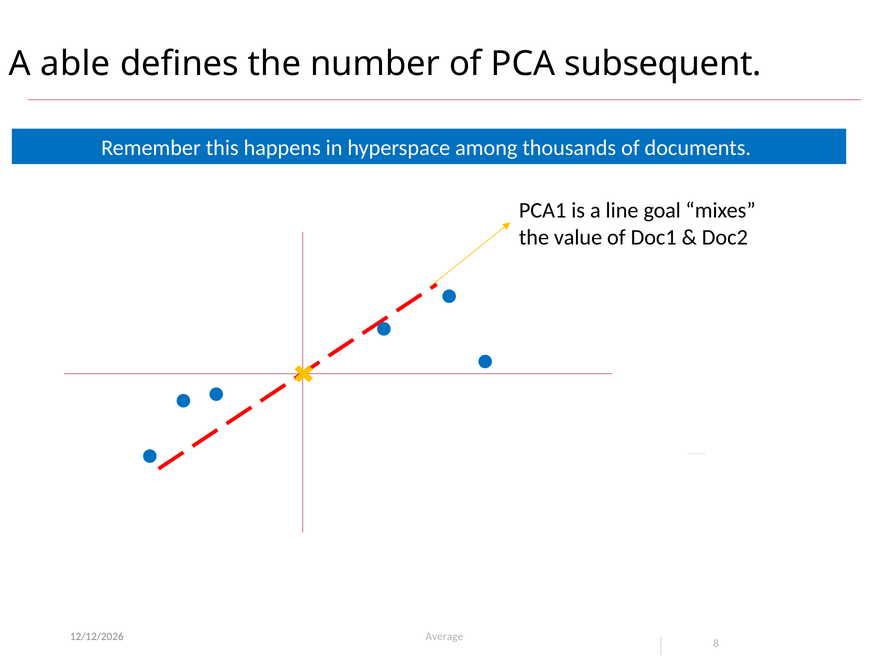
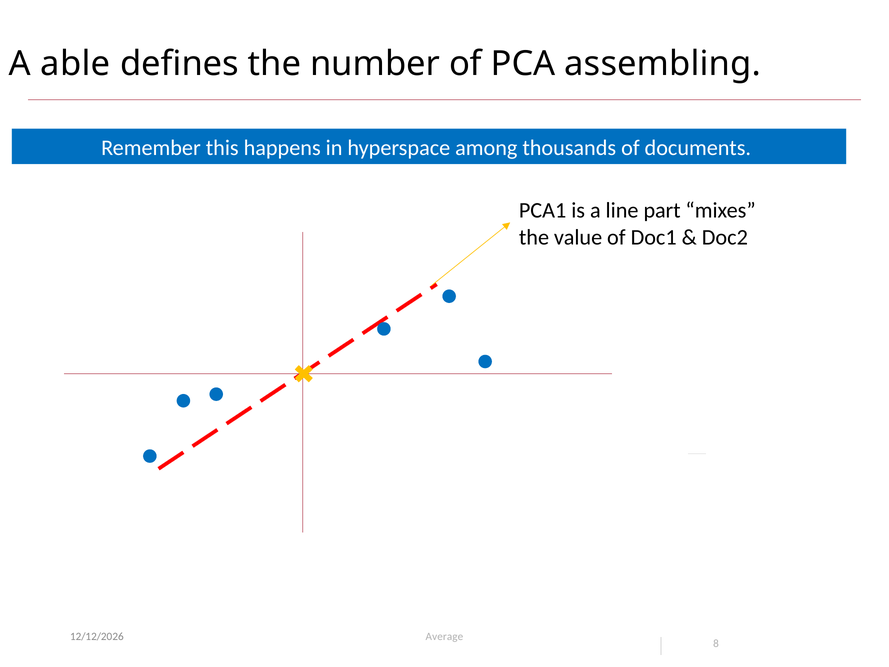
subsequent: subsequent -> assembling (663, 64)
goal: goal -> part (662, 211)
